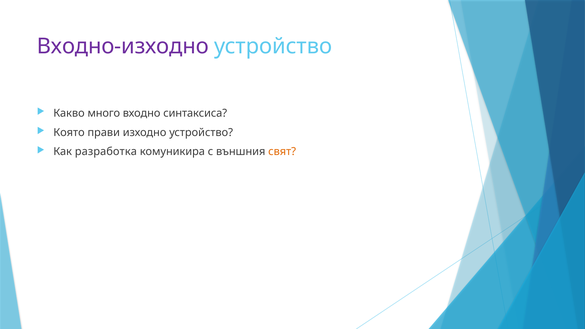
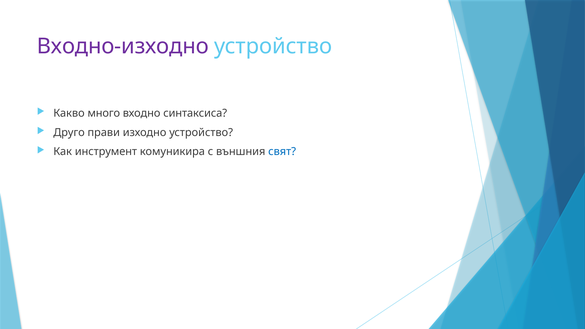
Която: Която -> Друго (69, 132)
разработка: разработка -> инструмент (106, 152)
свят colour: orange -> blue (282, 152)
